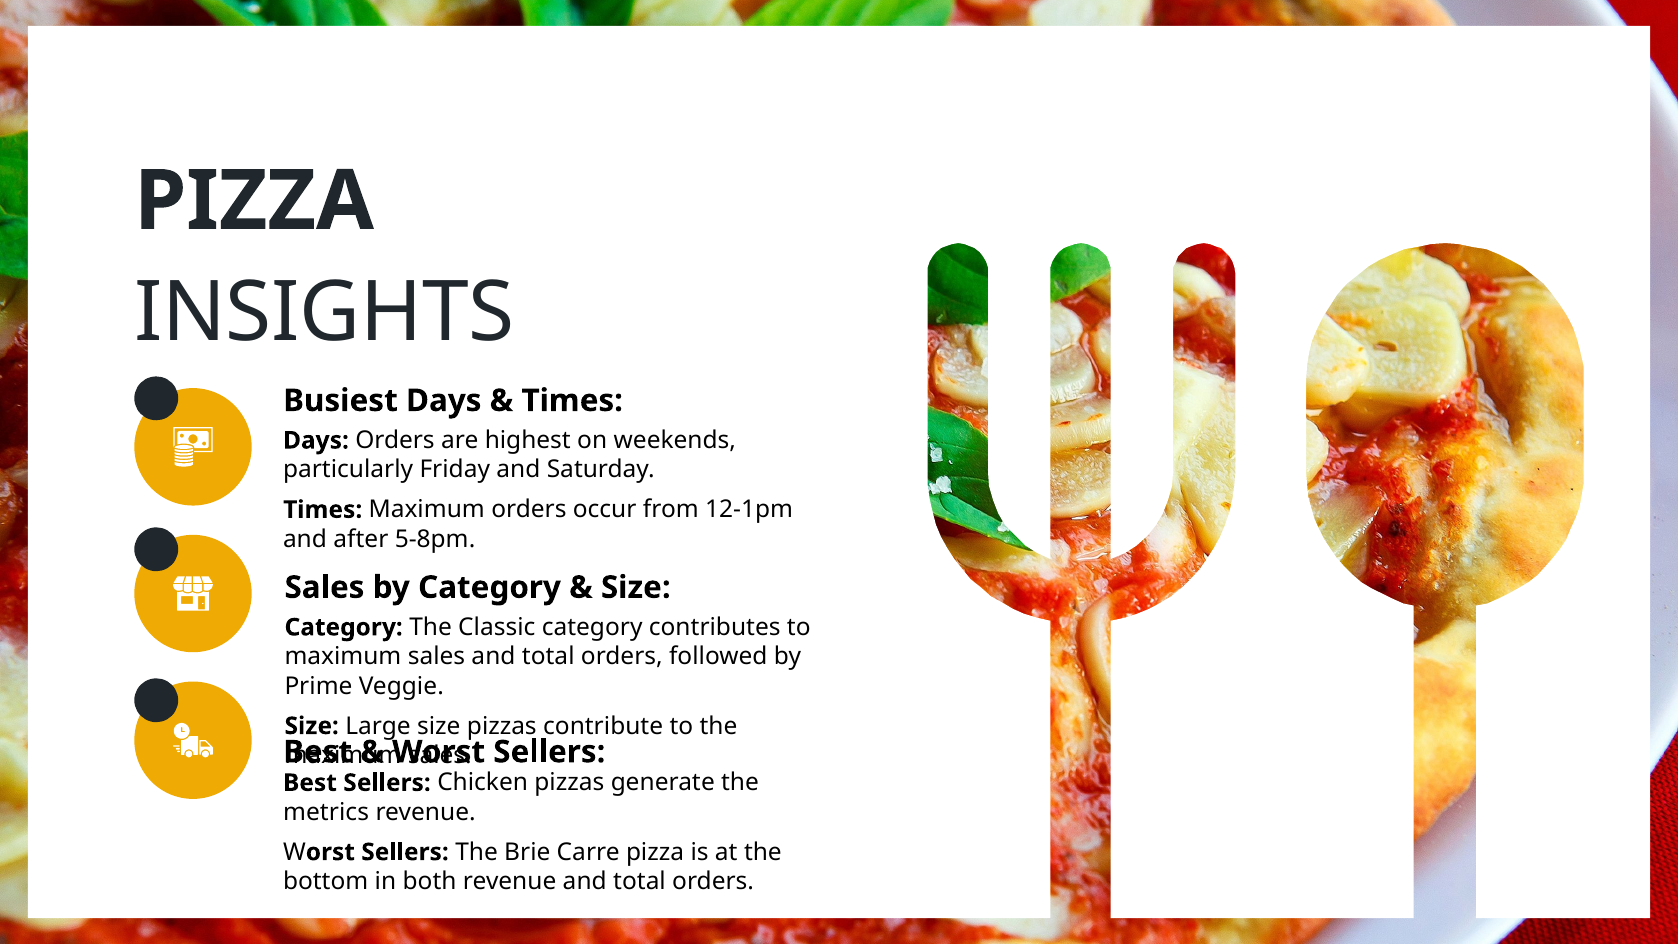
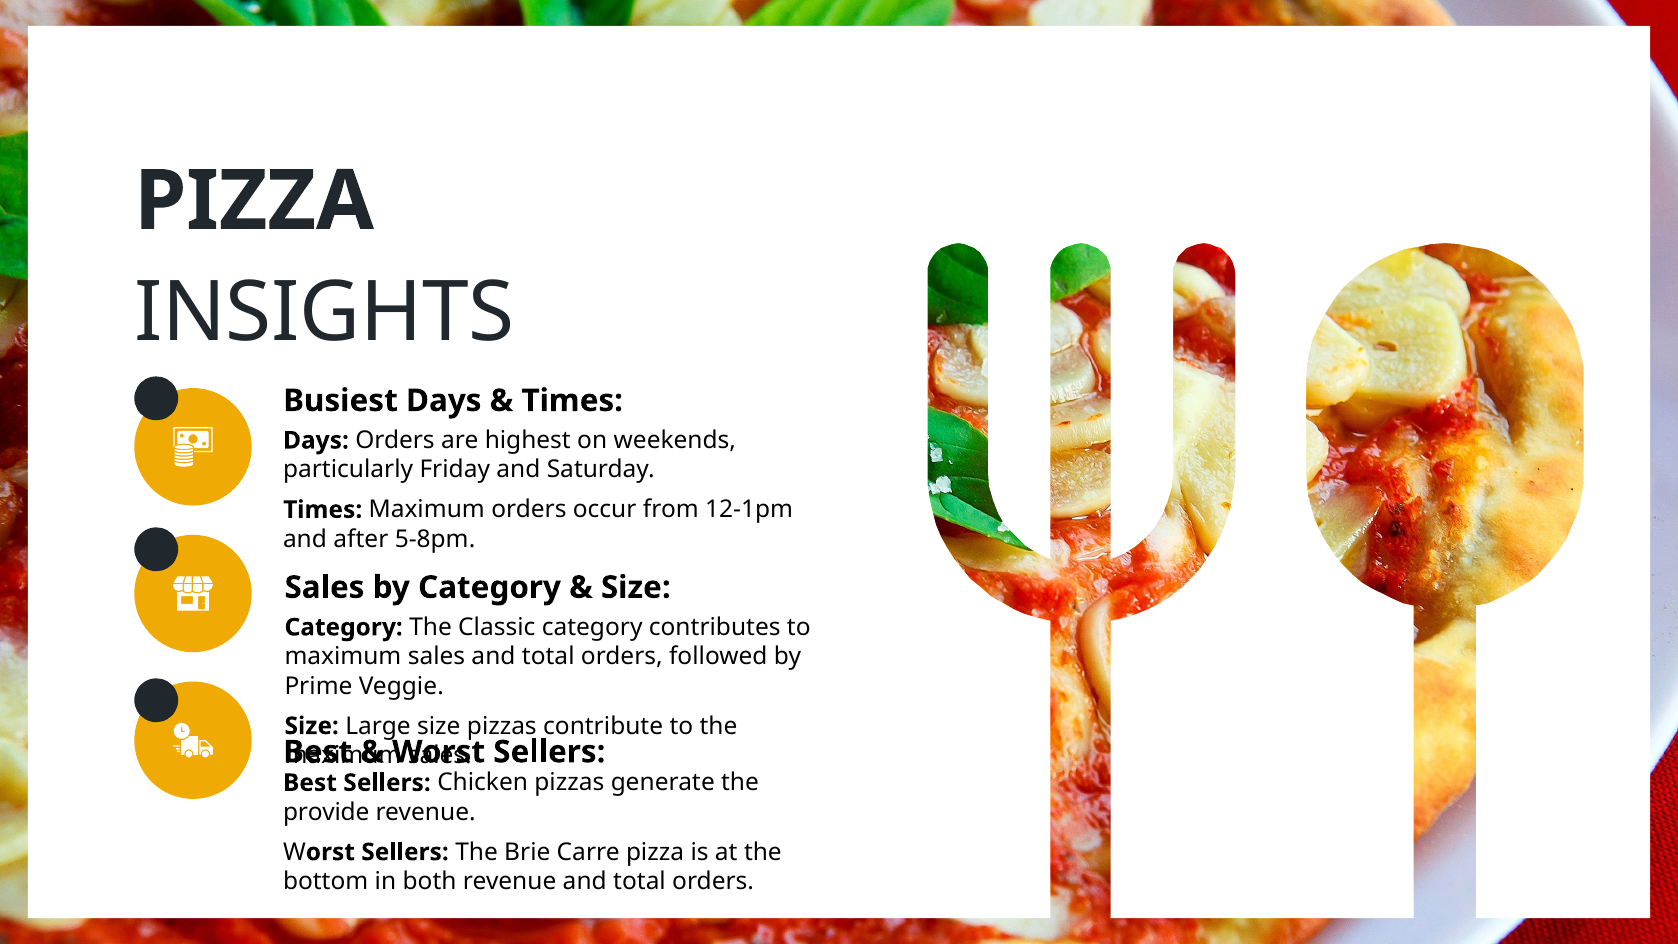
metrics: metrics -> provide (326, 812)
